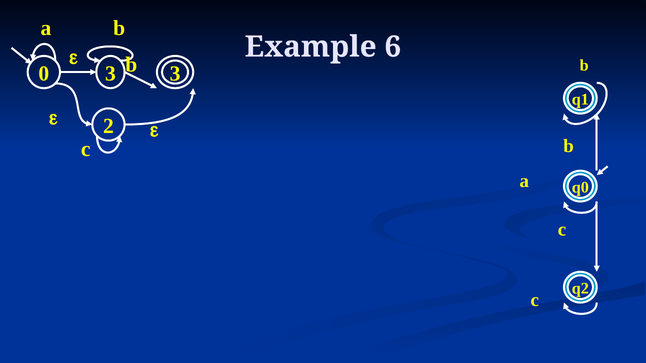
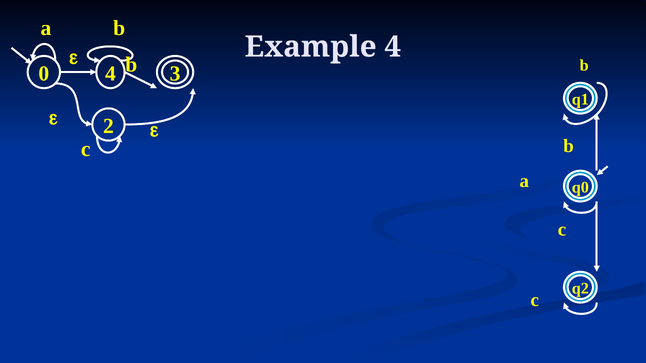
Example 6: 6 -> 4 (393, 47)
0 3: 3 -> 4 (110, 74)
